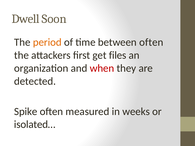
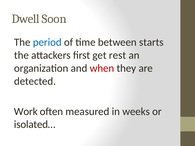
period colour: orange -> blue (47, 42)
between often: often -> starts (151, 42)
files: files -> rest (118, 55)
Spike: Spike -> Work (26, 112)
